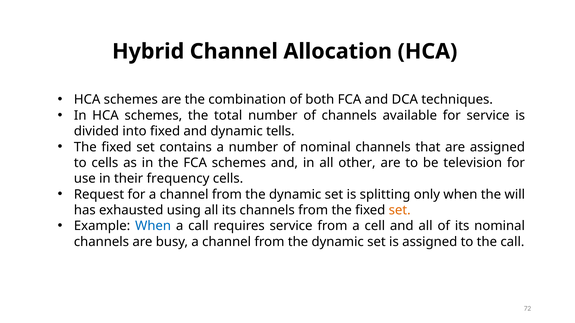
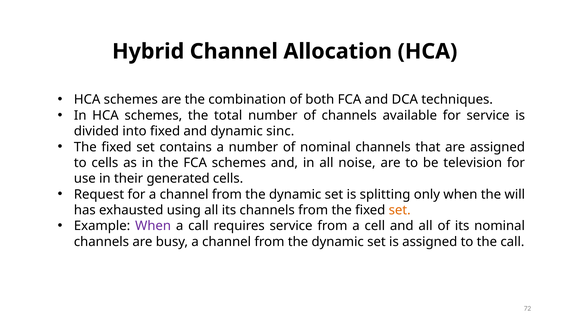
tells: tells -> sinc (280, 131)
other: other -> noise (357, 163)
frequency: frequency -> generated (178, 179)
When colour: blue -> purple (153, 226)
